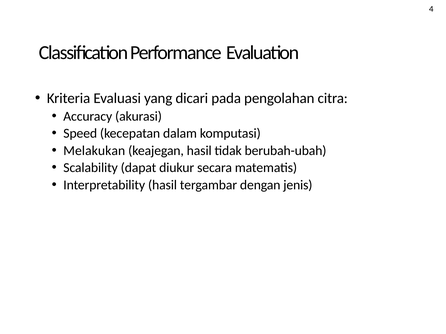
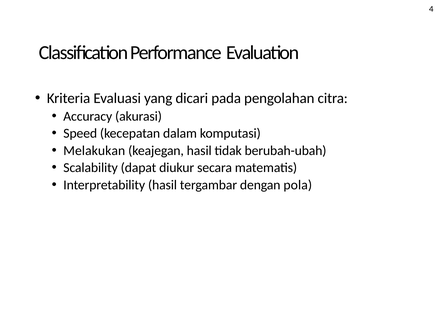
jenis: jenis -> pola (298, 185)
